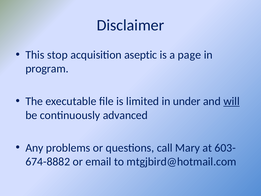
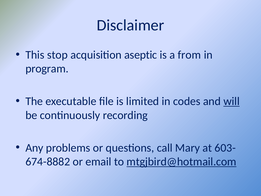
page: page -> from (189, 55)
under: under -> codes (187, 101)
advanced: advanced -> recording (125, 115)
mtgjbird@hotmail.com underline: none -> present (181, 162)
